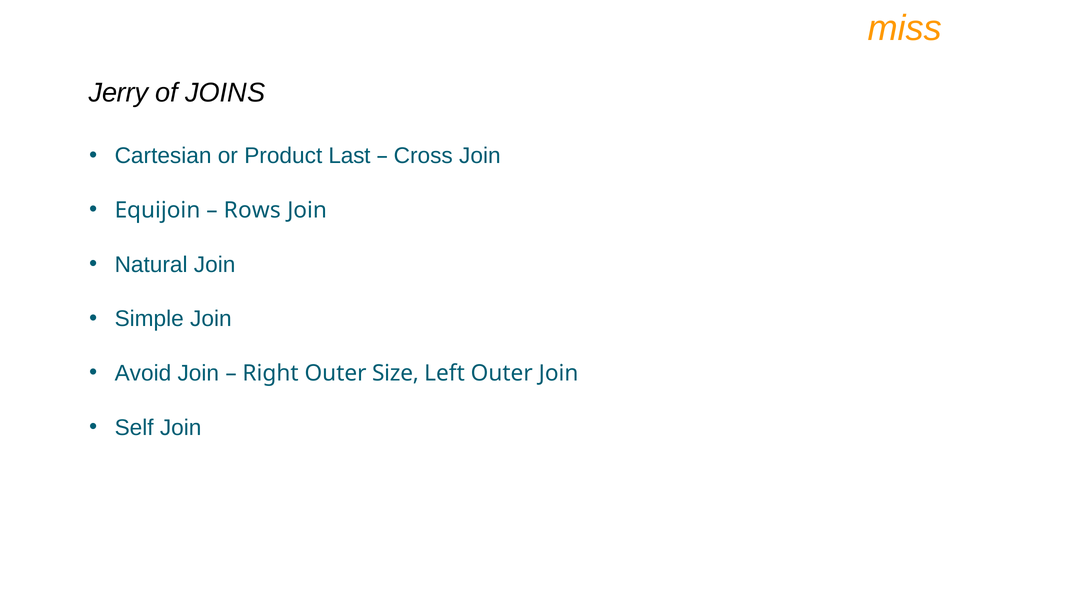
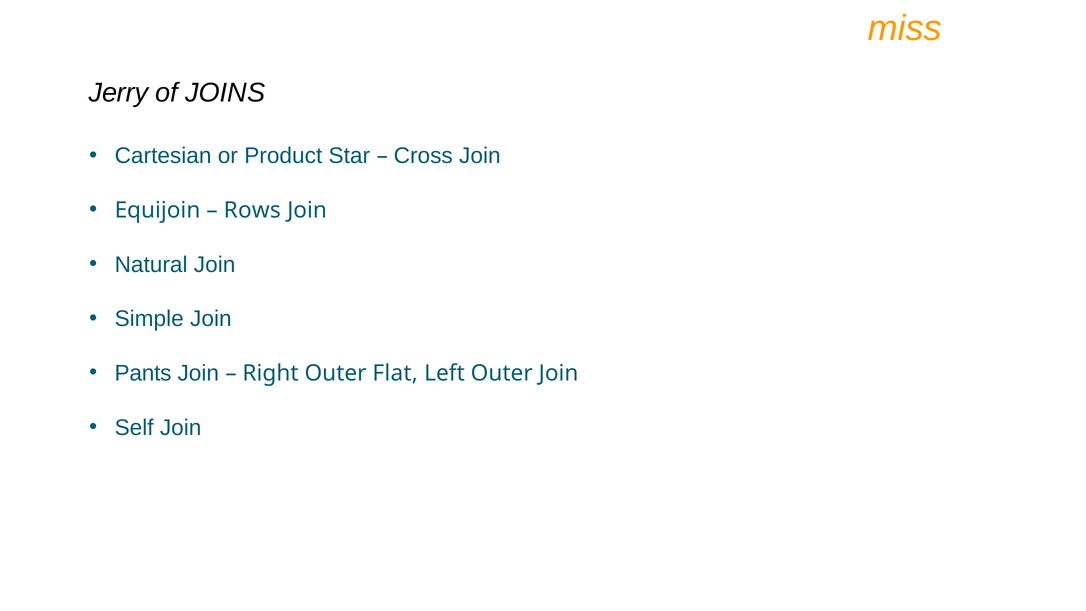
Last: Last -> Star (349, 156)
Avoid: Avoid -> Pants (143, 373)
Size: Size -> Flat (395, 373)
